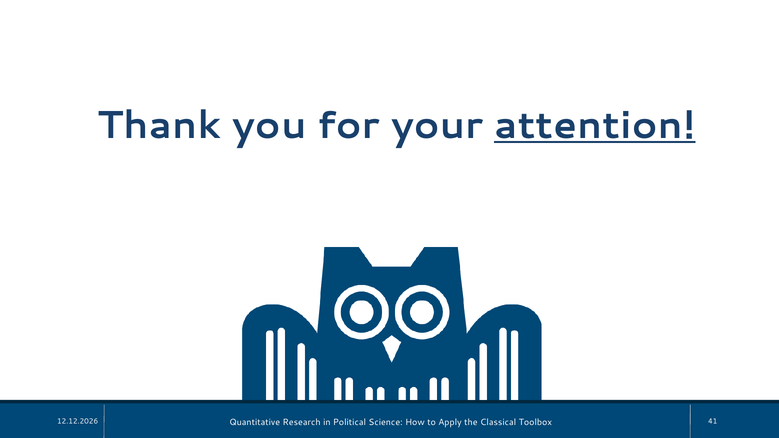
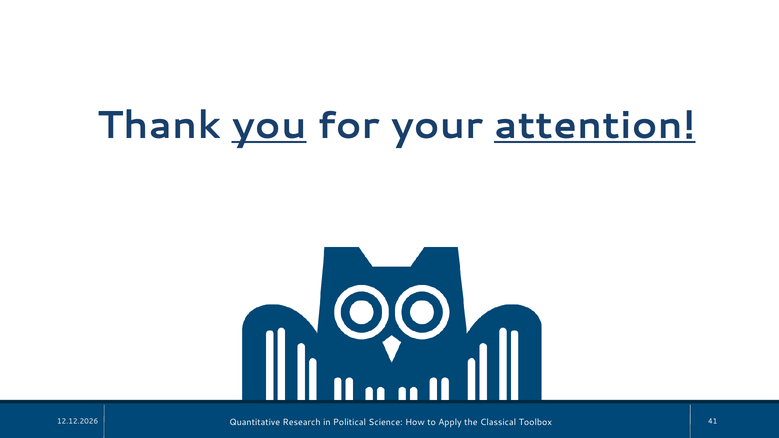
you underline: none -> present (269, 125)
